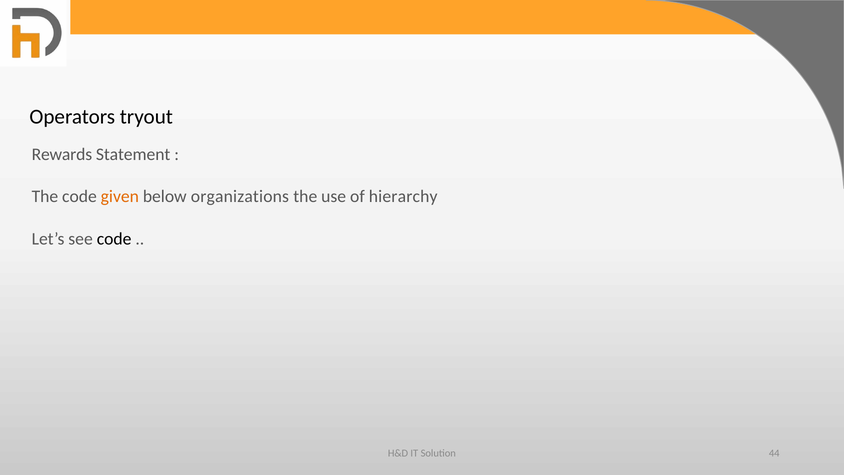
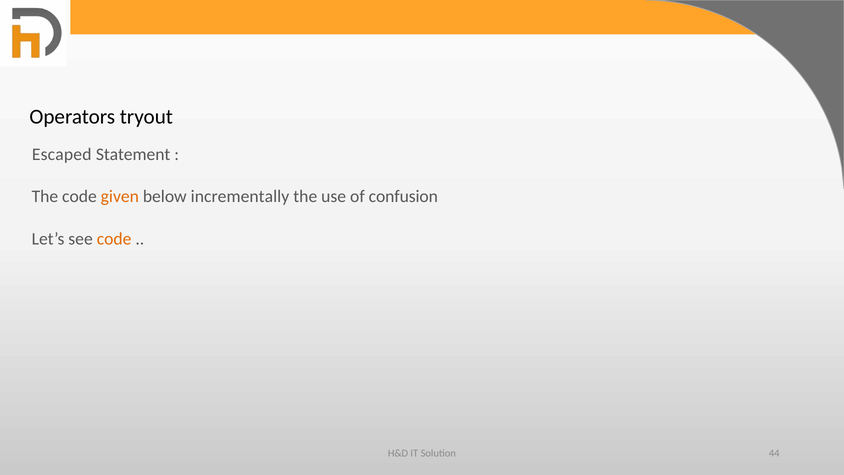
Rewards: Rewards -> Escaped (62, 154)
organizations: organizations -> incrementally (240, 196)
hierarchy: hierarchy -> confusion (403, 196)
code colour: black -> orange (114, 239)
